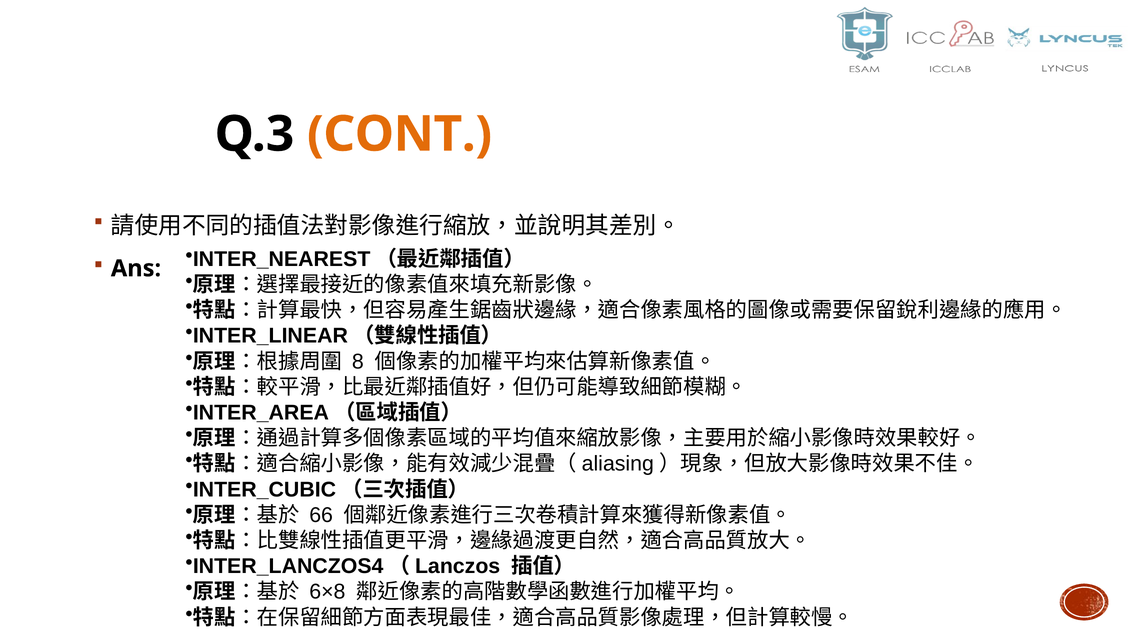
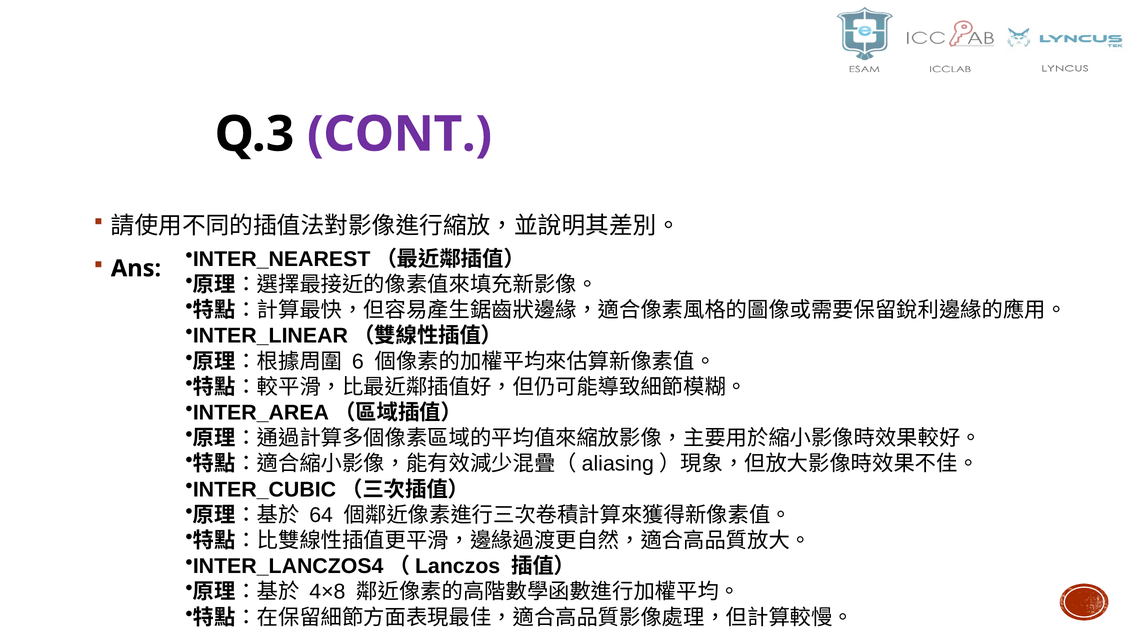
CONT colour: orange -> purple (400, 134)
8: 8 -> 6 (358, 361)
66: 66 -> 64 (321, 515)
6×8: 6×8 -> 4×8 (327, 591)
